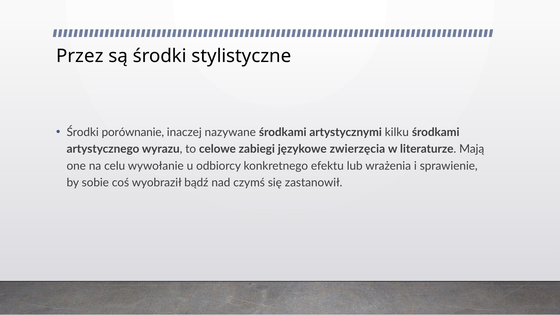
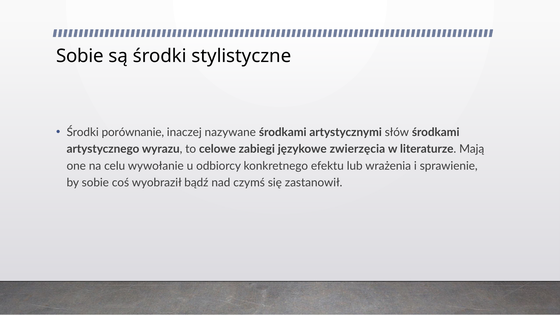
Przez: Przez -> Sobie (80, 56)
kilku: kilku -> słów (397, 132)
